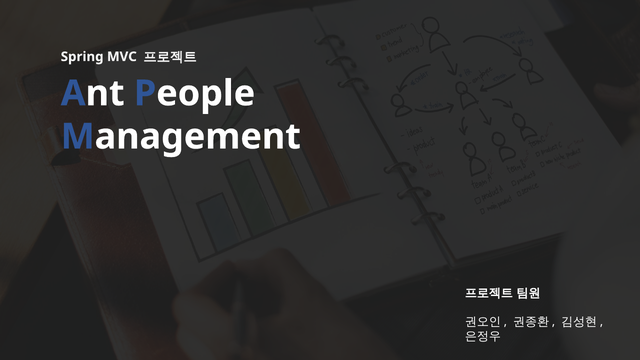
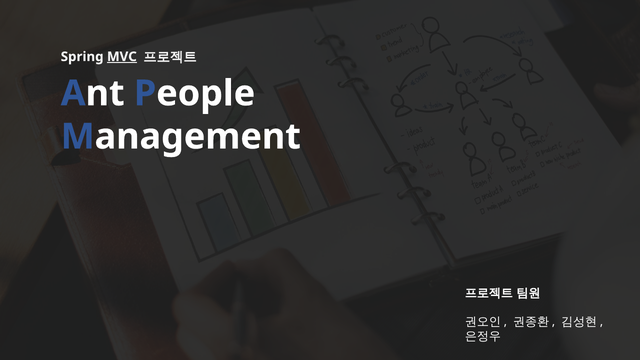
MVC underline: none -> present (122, 57)
